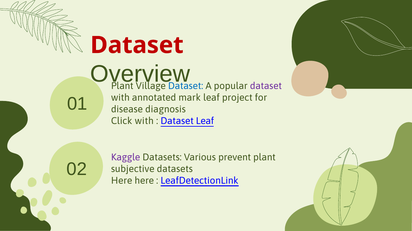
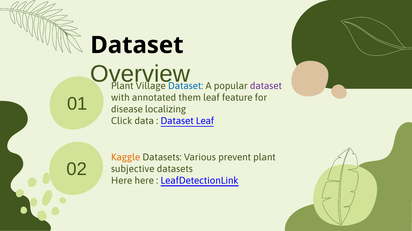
Dataset colour: red -> black (137, 45)
mark: mark -> them (190, 98)
project: project -> feature (237, 98)
diagnosis: diagnosis -> localizing (166, 110)
Click with: with -> data (144, 121)
Kaggle colour: purple -> orange (126, 158)
